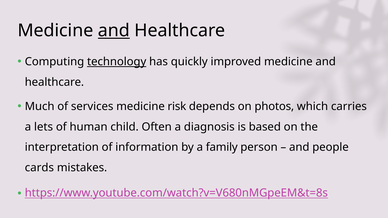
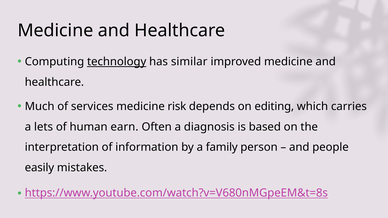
and underline: present -> none (114, 31)
quickly: quickly -> similar (189, 62)
photos: photos -> editing (274, 107)
child: child -> earn (124, 127)
cards: cards -> easily (39, 168)
